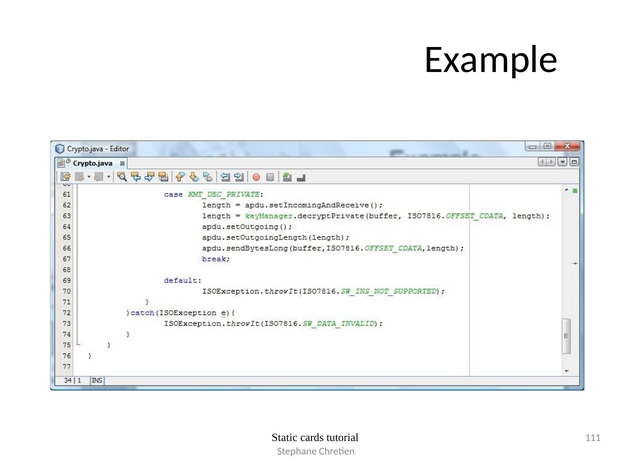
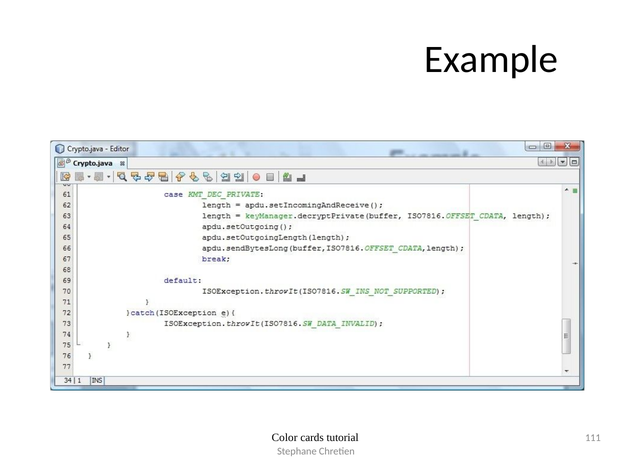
Static: Static -> Color (285, 437)
